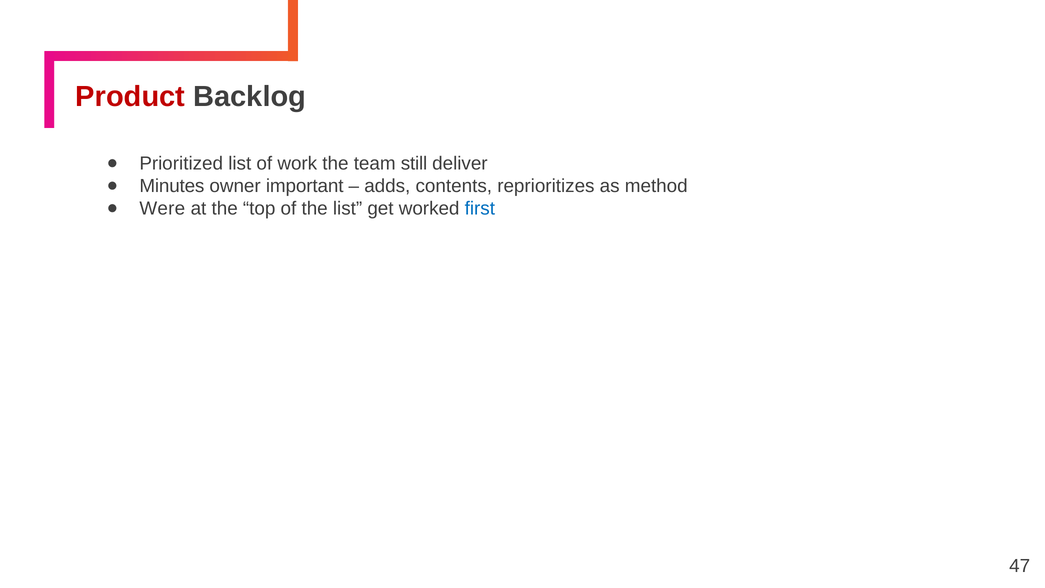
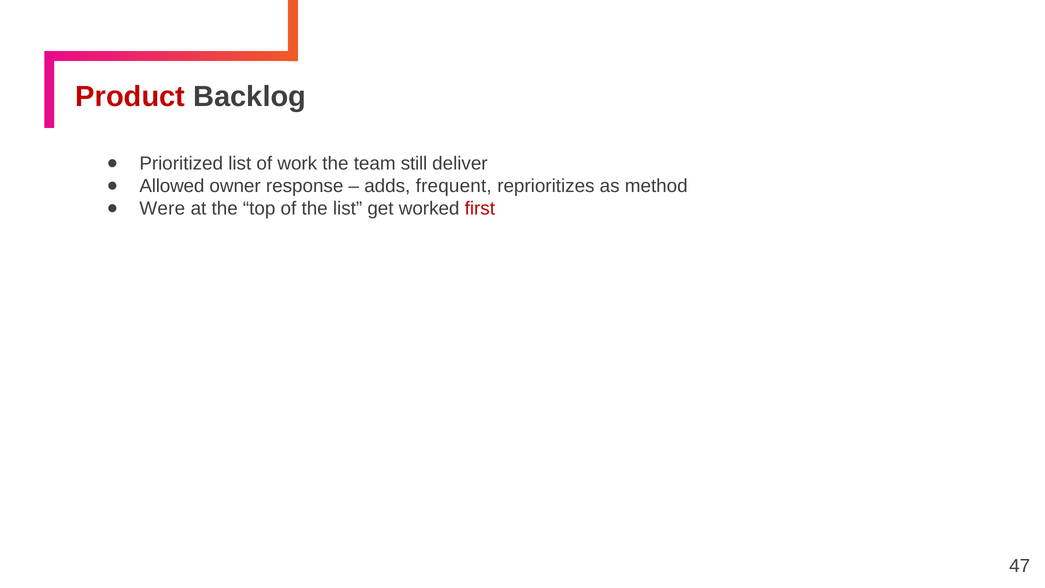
Minutes: Minutes -> Allowed (172, 186)
important: important -> response (305, 186)
contents: contents -> frequent (454, 186)
first colour: blue -> red (480, 209)
